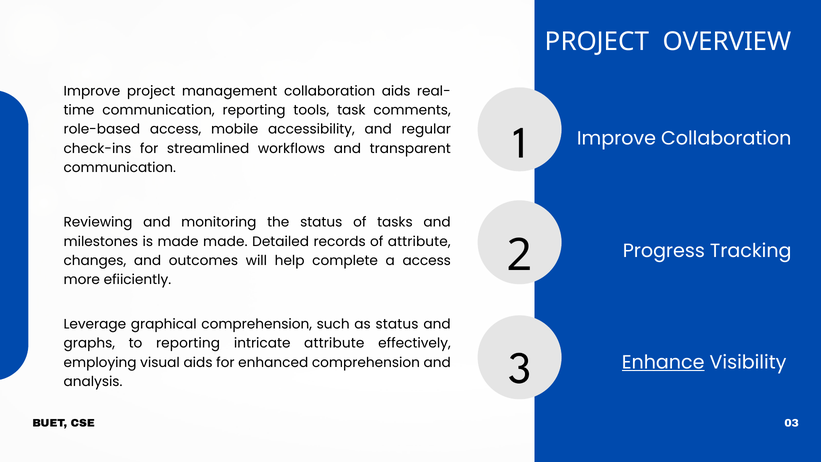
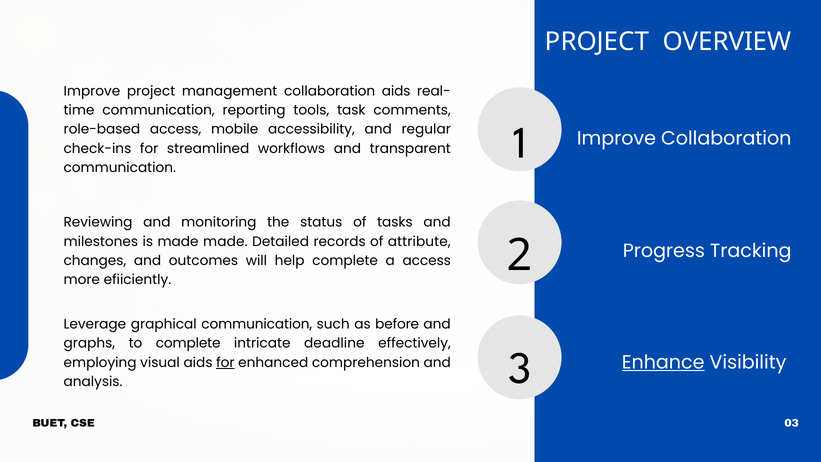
graphical comprehension: comprehension -> communication (257, 324)
as status: status -> before (397, 324)
to reporting: reporting -> complete (188, 343)
intricate attribute: attribute -> deadline (334, 343)
for underline: none -> present (225, 362)
